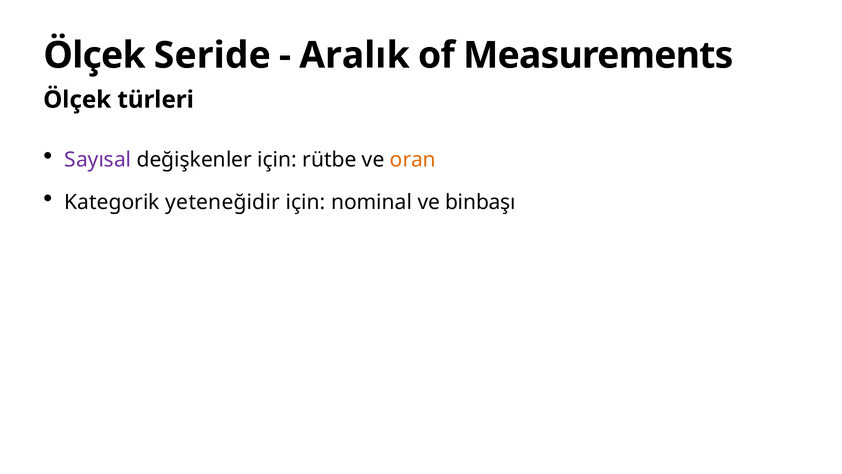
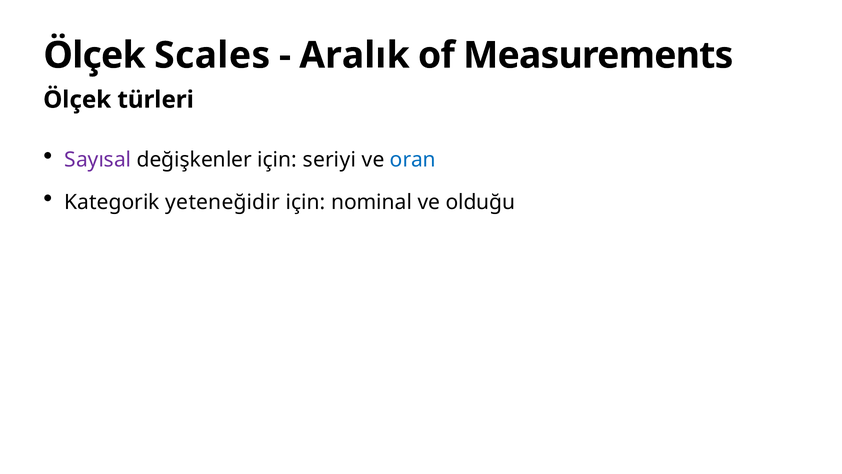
Seride: Seride -> Scales (212, 55)
rütbe: rütbe -> seriyi (329, 160)
oran colour: orange -> blue (413, 160)
binbaşı: binbaşı -> olduğu (480, 202)
